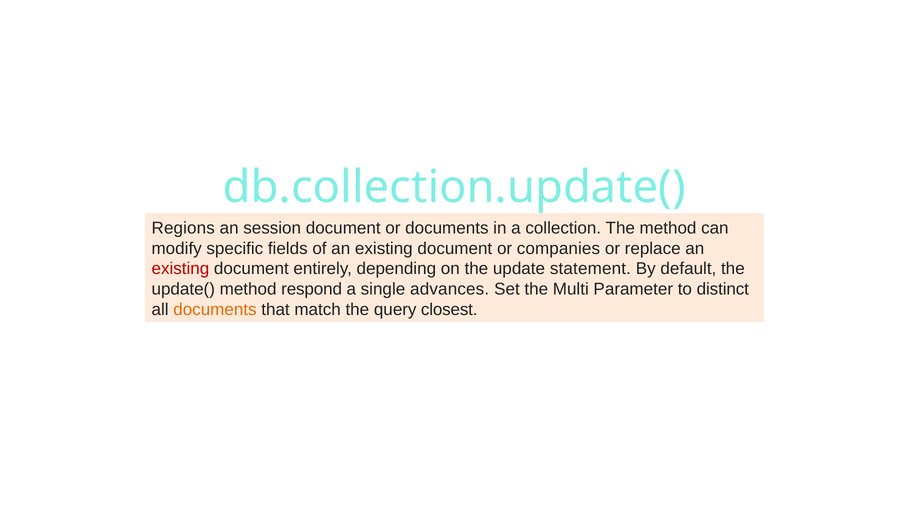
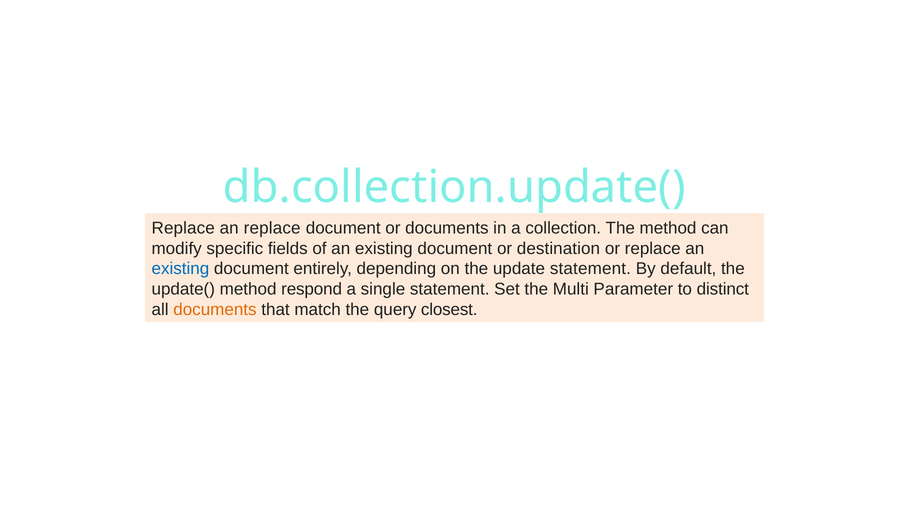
Regions: Regions -> Replace (183, 228)
an session: session -> replace (272, 228)
companies: companies -> destination (558, 249)
existing colour: red -> blue (180, 269)
single advances: advances -> statement (450, 290)
